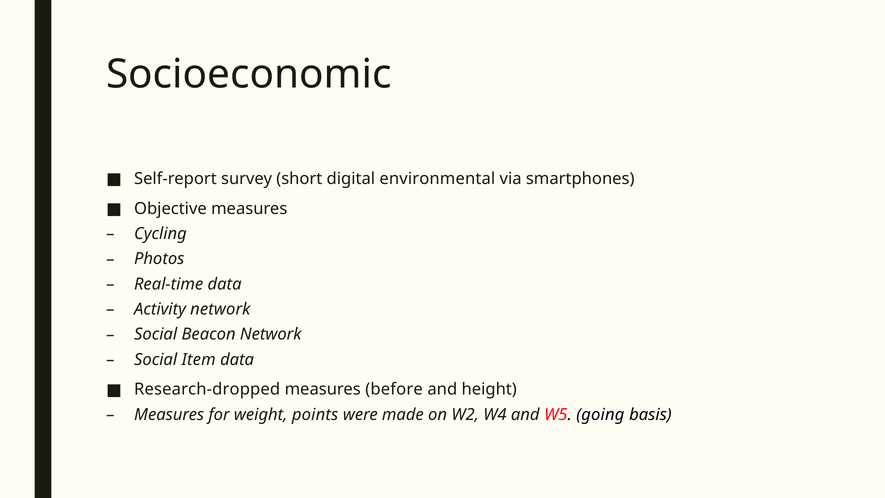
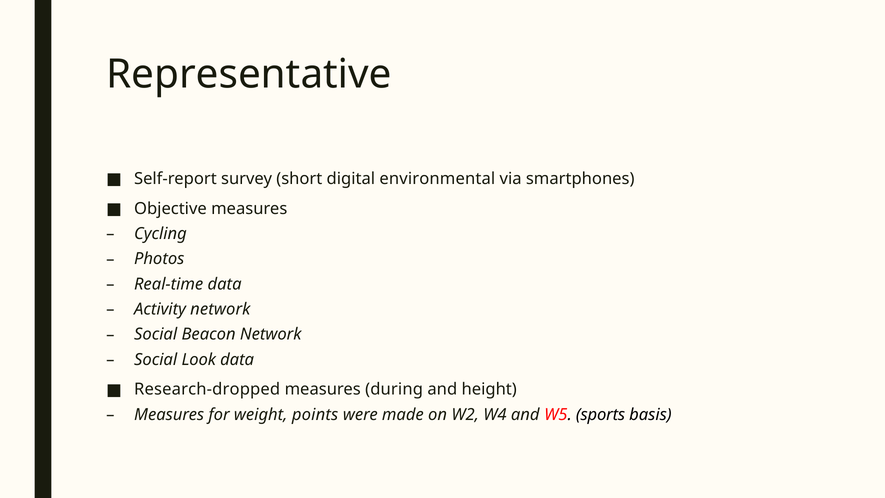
Socioeconomic: Socioeconomic -> Representative (249, 74)
Item: Item -> Look (199, 360)
before: before -> during (394, 389)
going: going -> sports (601, 414)
